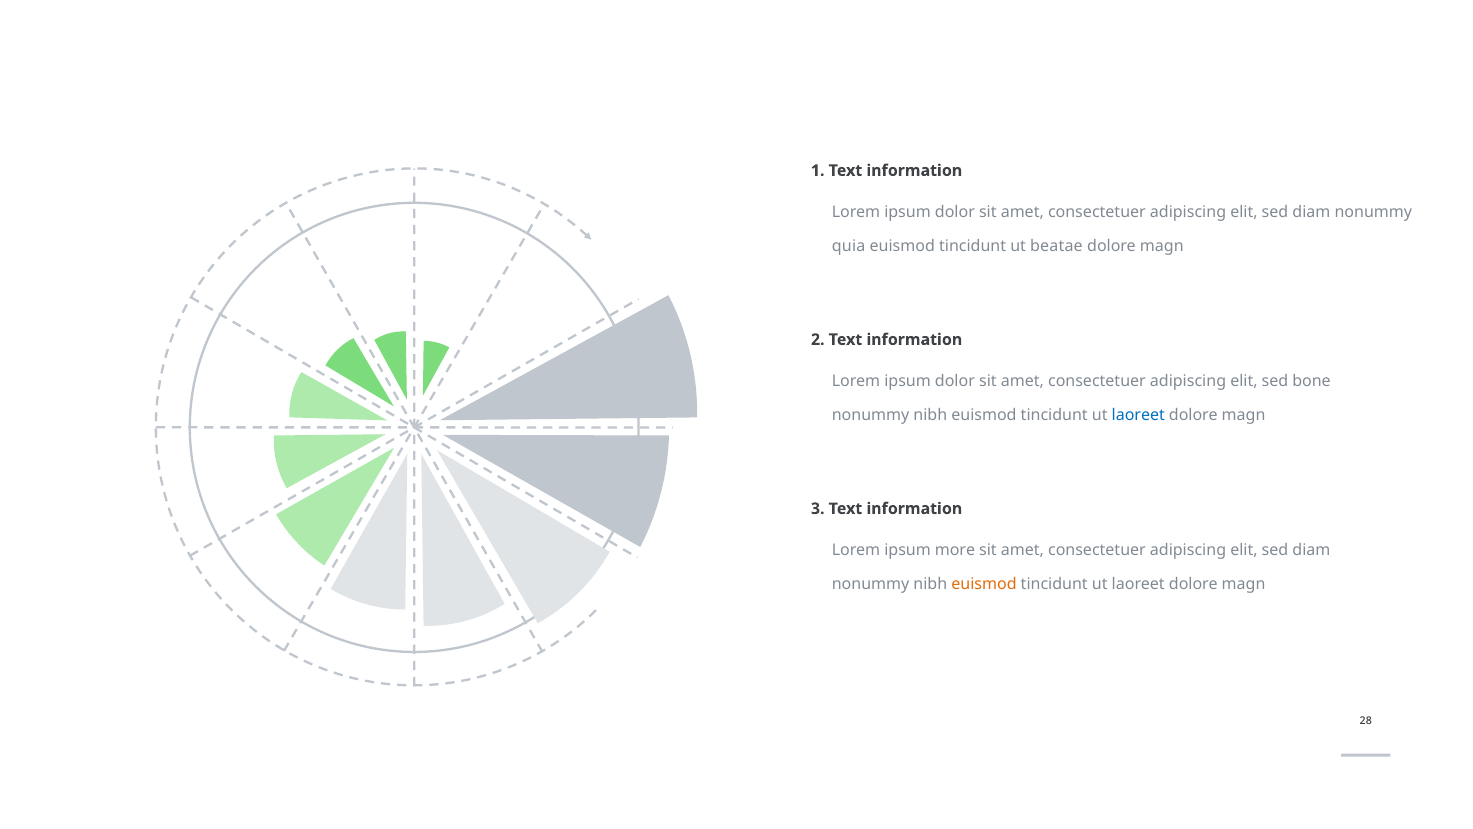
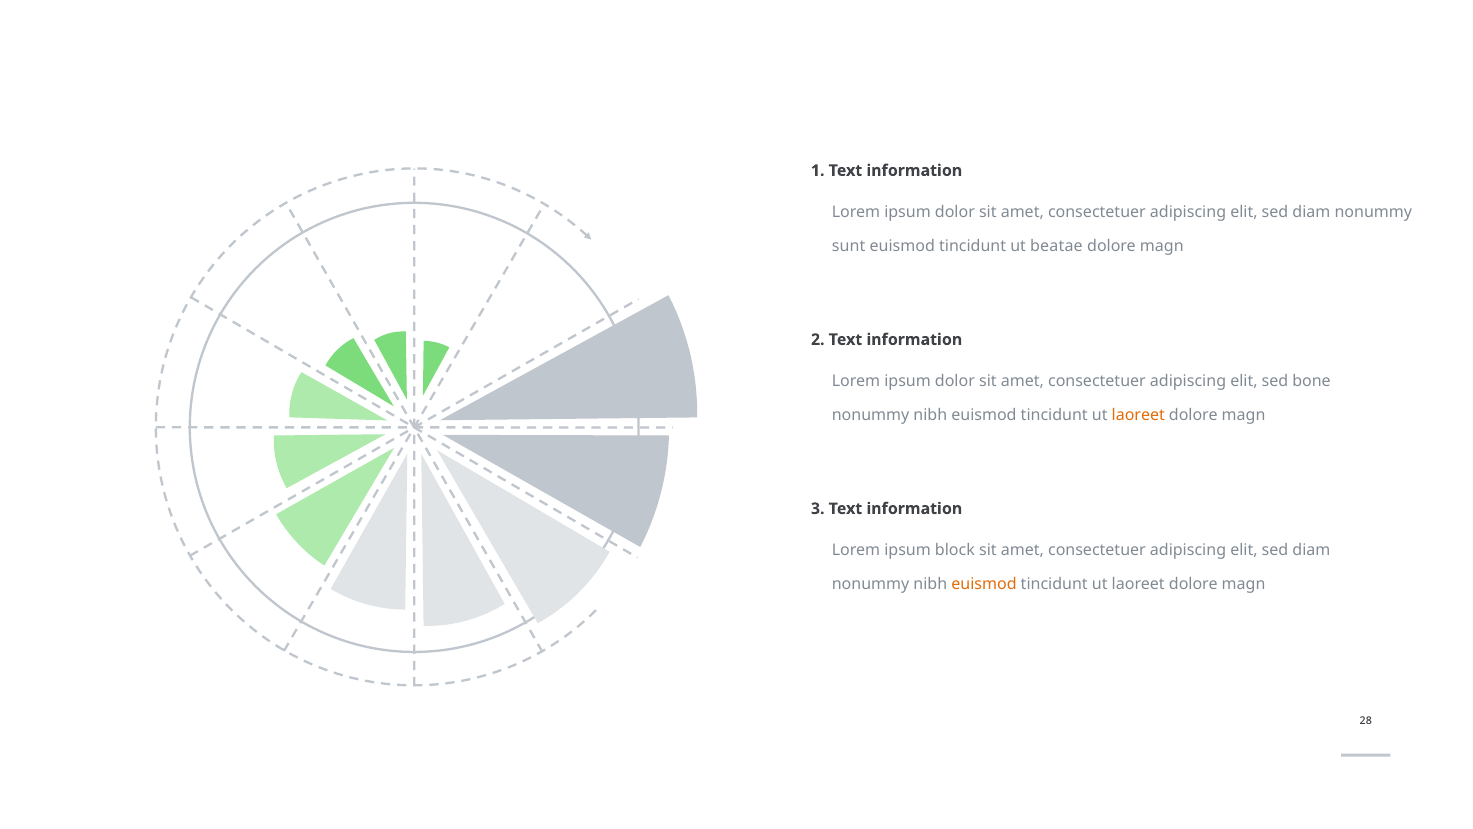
quia: quia -> sunt (849, 246)
laoreet colour: blue -> orange (1138, 415)
more: more -> block (955, 550)
